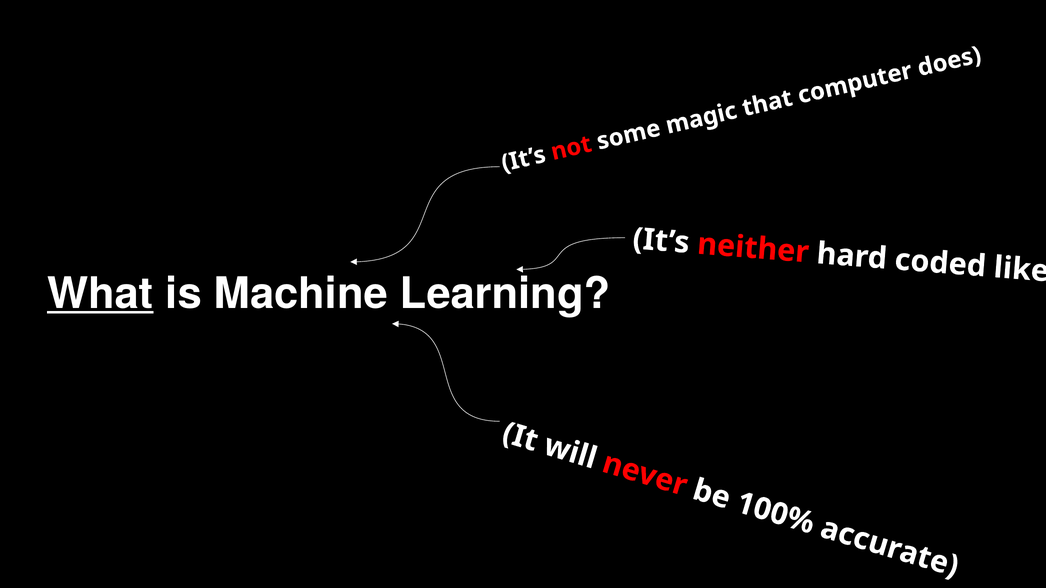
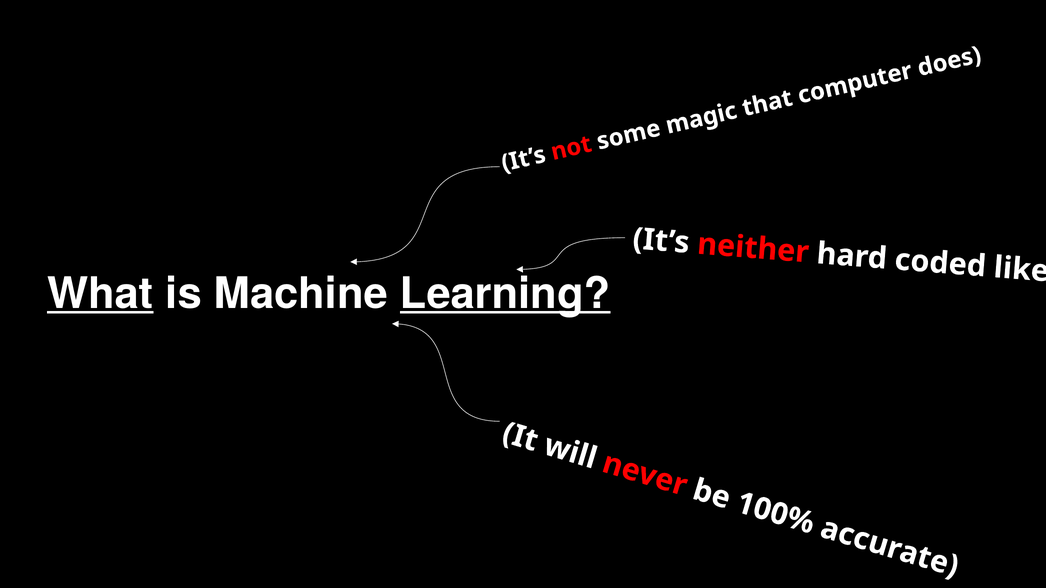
Learning underline: none -> present (505, 294)
